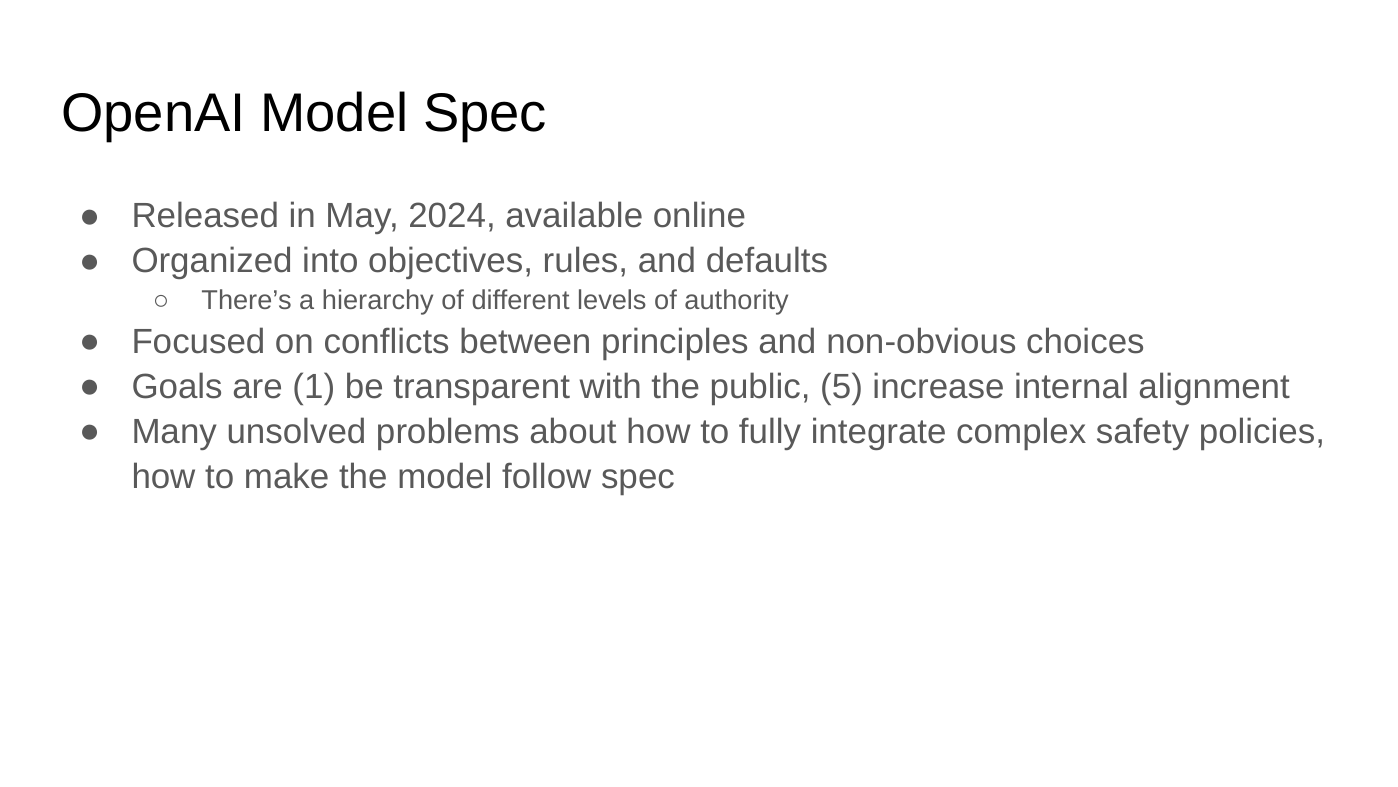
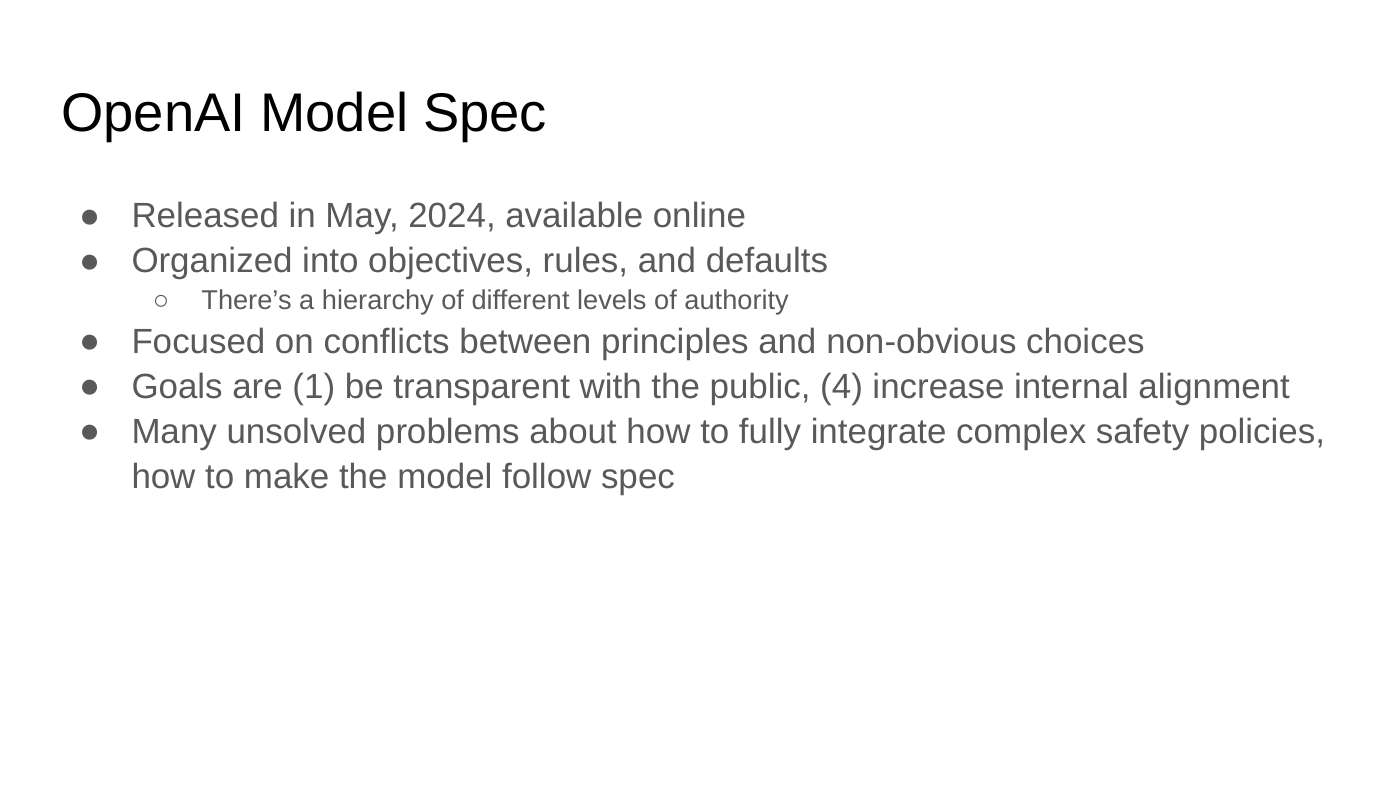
5: 5 -> 4 (841, 386)
